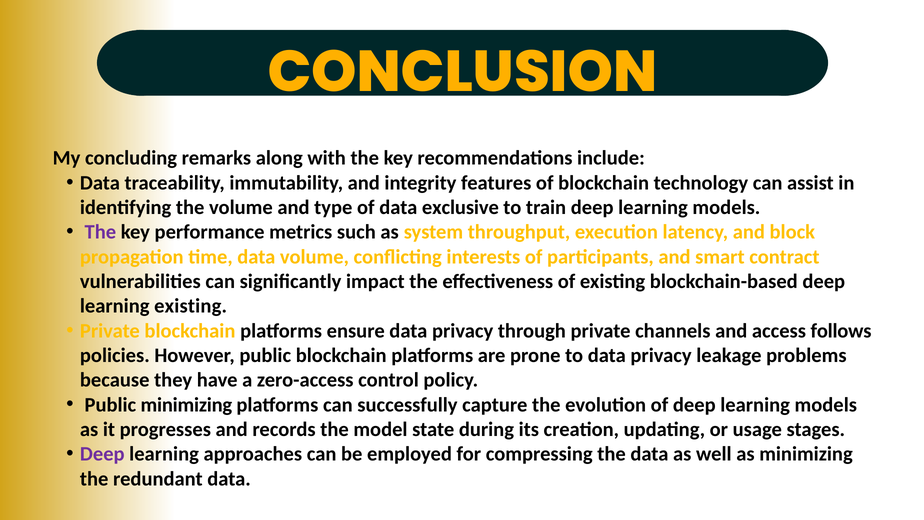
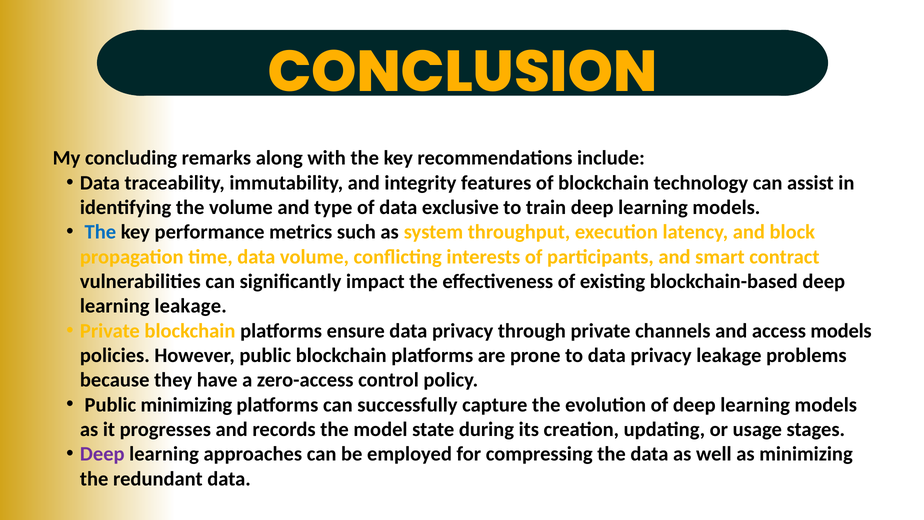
The colour: purple -> blue (100, 232)
learning existing: existing -> leakage (191, 306)
access follows: follows -> models (841, 331)
